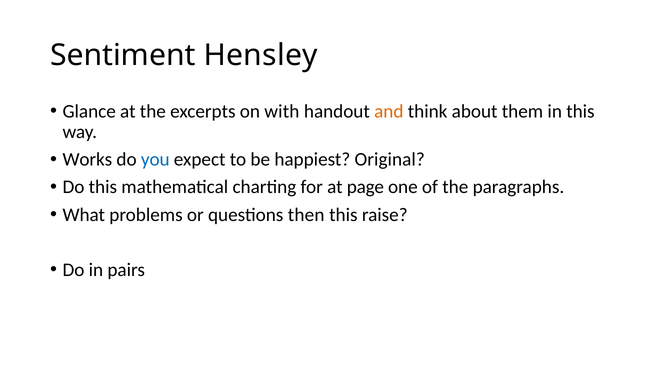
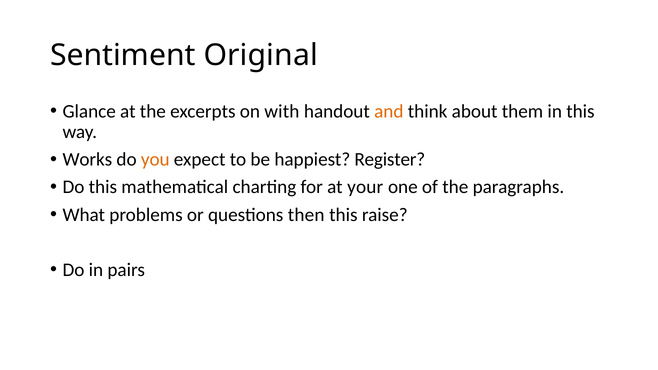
Hensley: Hensley -> Original (261, 55)
you colour: blue -> orange (155, 160)
Original: Original -> Register (390, 160)
page: page -> your (365, 187)
